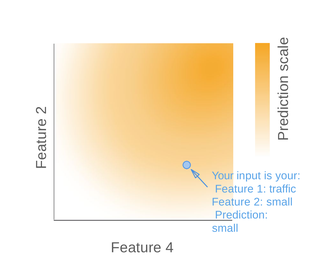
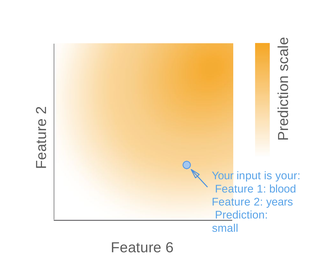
traffic: traffic -> blood (283, 189)
2 small: small -> years (280, 202)
4: 4 -> 6 (170, 247)
